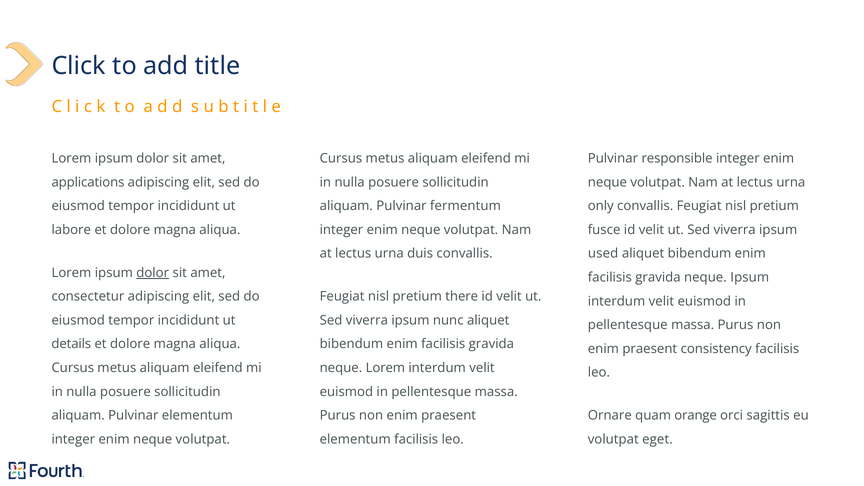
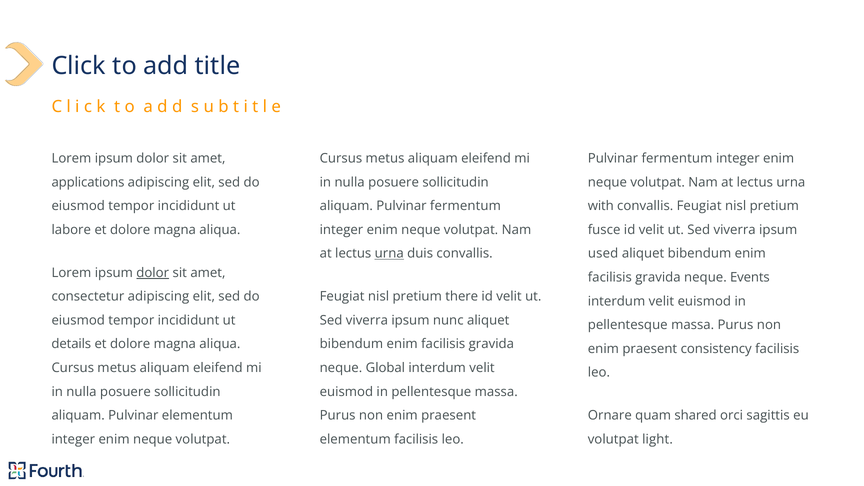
responsible: responsible -> fermentum (677, 159)
only: only -> with (601, 206)
urna underline: none -> present (389, 254)
neque Ipsum: Ipsum -> Events (750, 277)
neque Lorem: Lorem -> Global (385, 368)
orange: orange -> shared (696, 415)
eget: eget -> light (657, 439)
